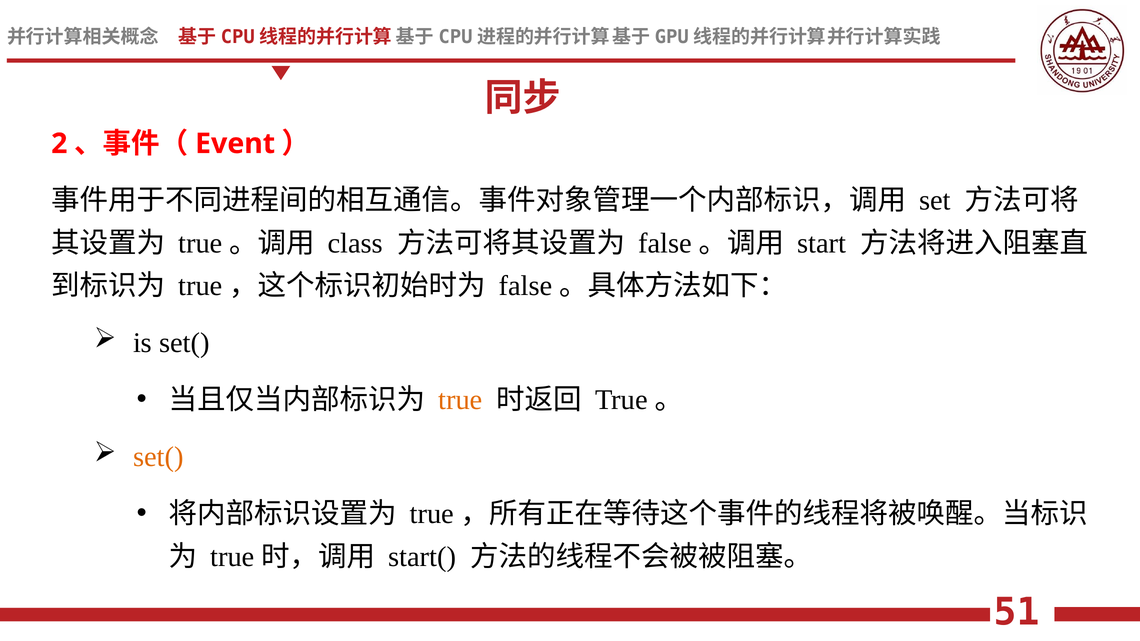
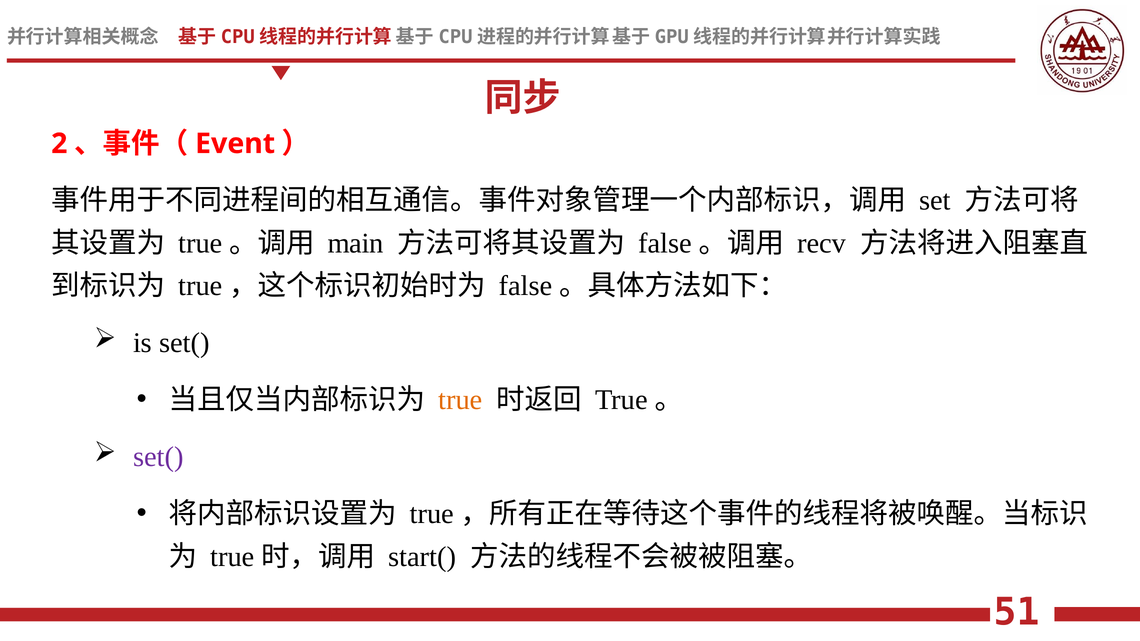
class: class -> main (356, 243)
start: start -> recv (822, 243)
set( colour: orange -> purple (158, 457)
